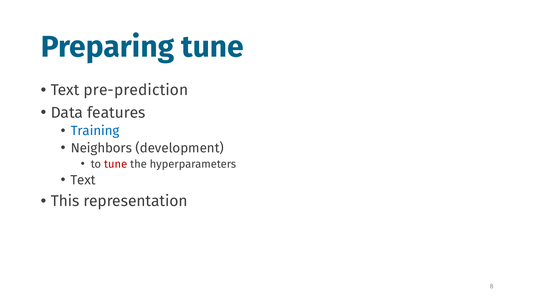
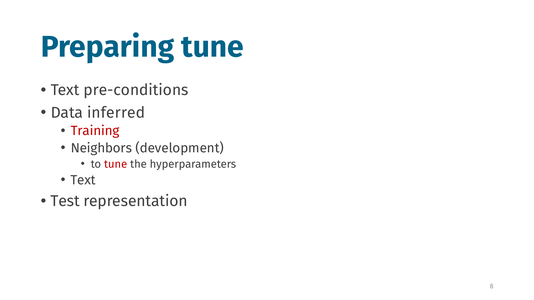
pre-prediction: pre-prediction -> pre-conditions (136, 90)
features: features -> inferred (116, 113)
Training colour: blue -> red (95, 131)
This: This -> Test (65, 201)
